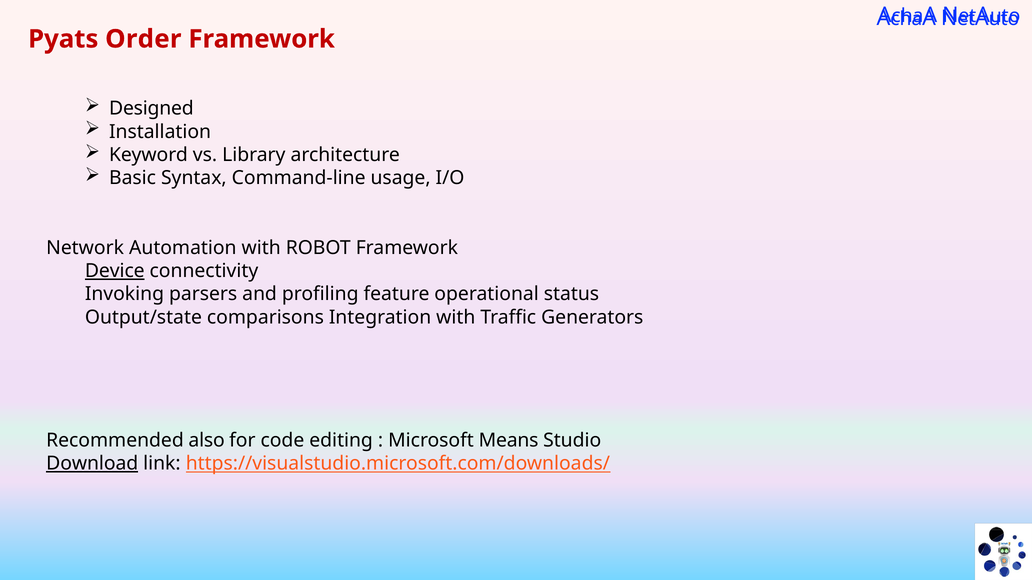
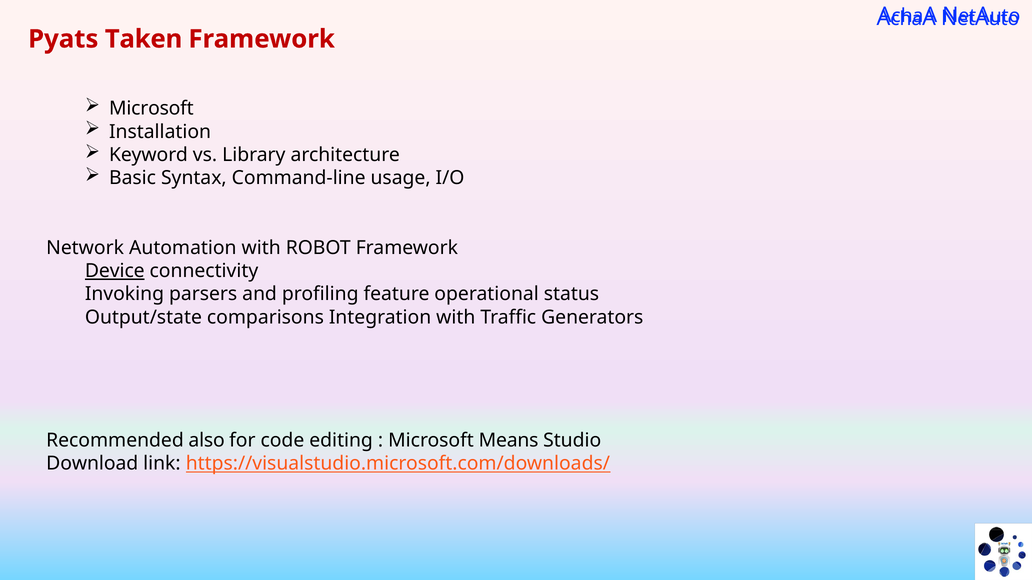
Order: Order -> Taken (144, 39)
Designed: Designed -> Microsoft (151, 109)
Download underline: present -> none (92, 464)
